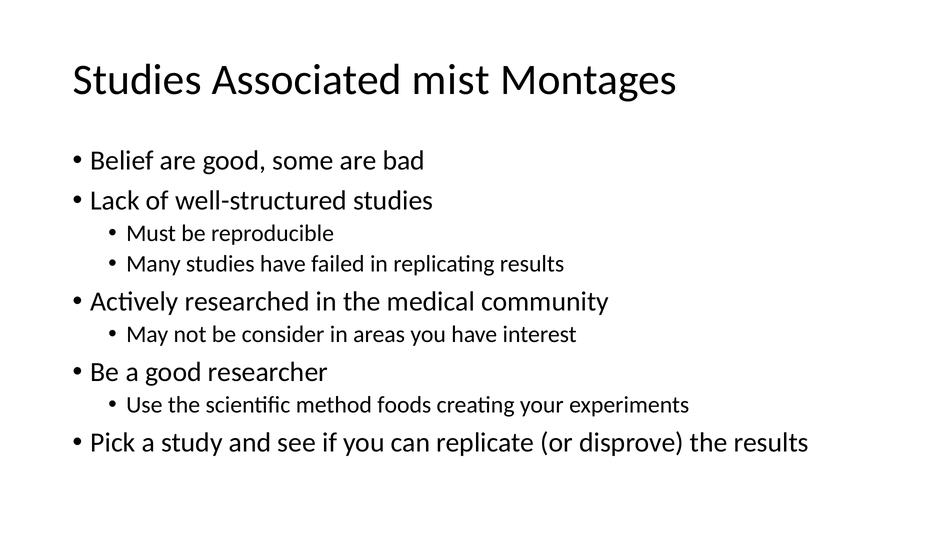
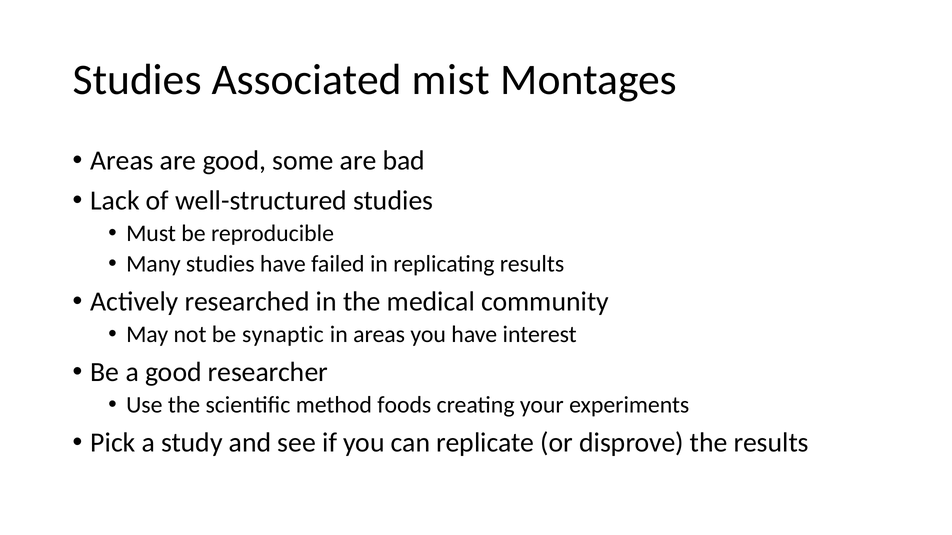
Belief: Belief -> Areas (122, 161)
consider: consider -> synaptic (283, 335)
